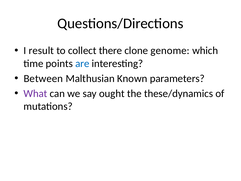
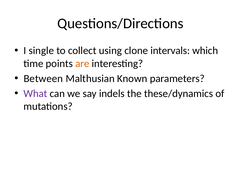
result: result -> single (41, 51)
there: there -> using (110, 51)
genome: genome -> intervals (170, 51)
are colour: blue -> orange (82, 63)
ought: ought -> indels (112, 93)
